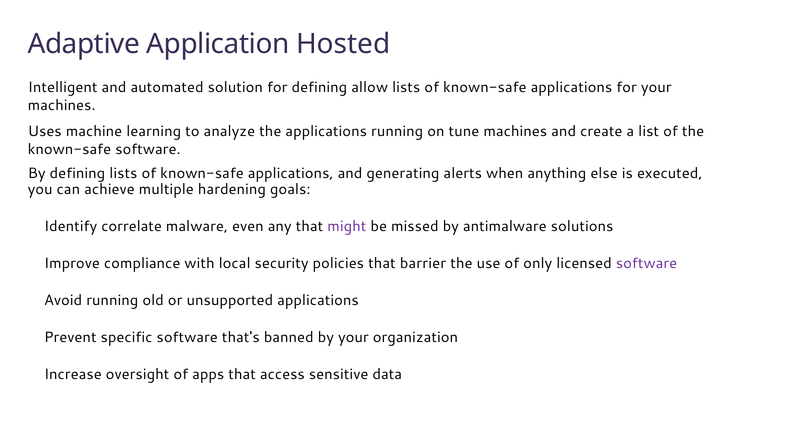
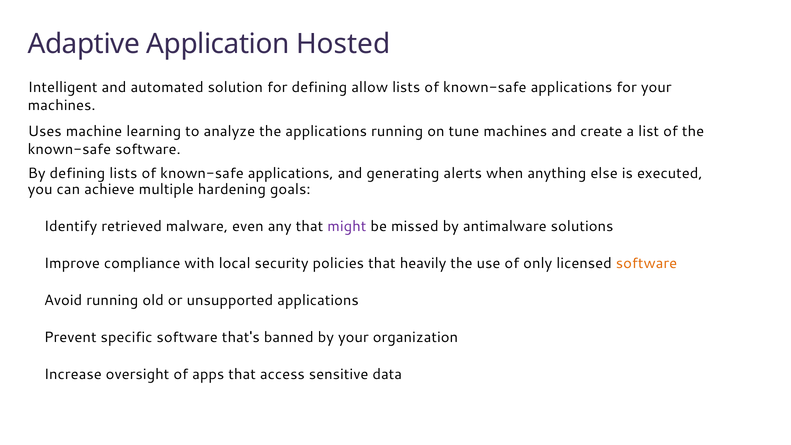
correlate: correlate -> retrieved (132, 226)
barrier: barrier -> heavily (423, 263)
software colour: purple -> orange (647, 263)
